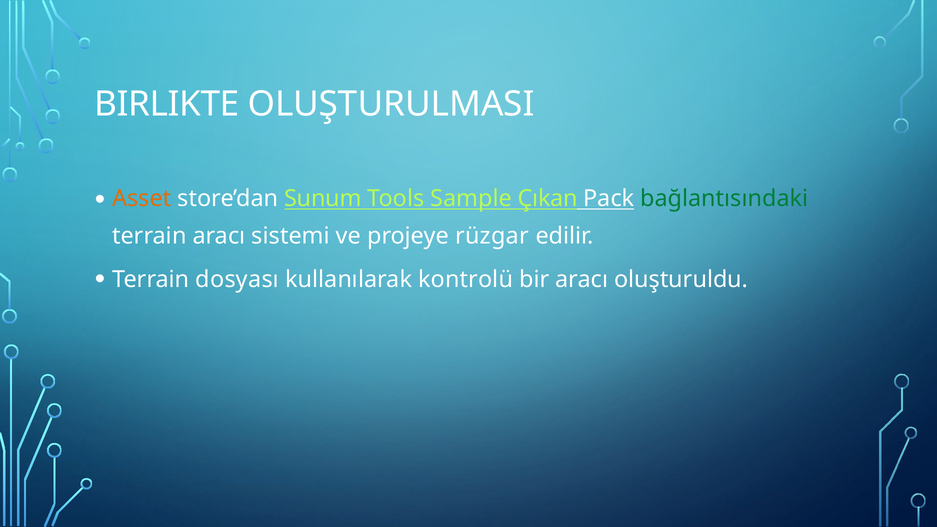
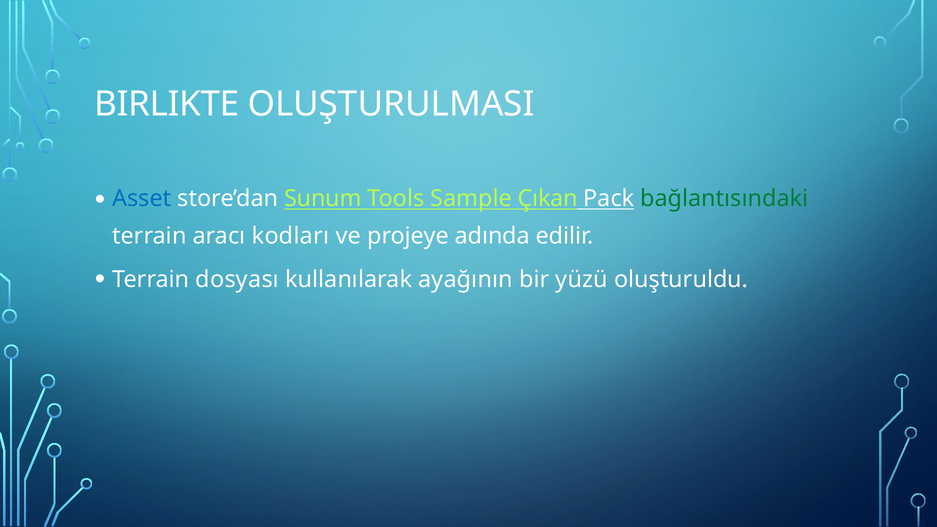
Asset colour: orange -> blue (142, 198)
sistemi: sistemi -> kodları (291, 236)
rüzgar: rüzgar -> adında (492, 236)
kontrolü: kontrolü -> ayağının (466, 280)
bir aracı: aracı -> yüzü (582, 280)
